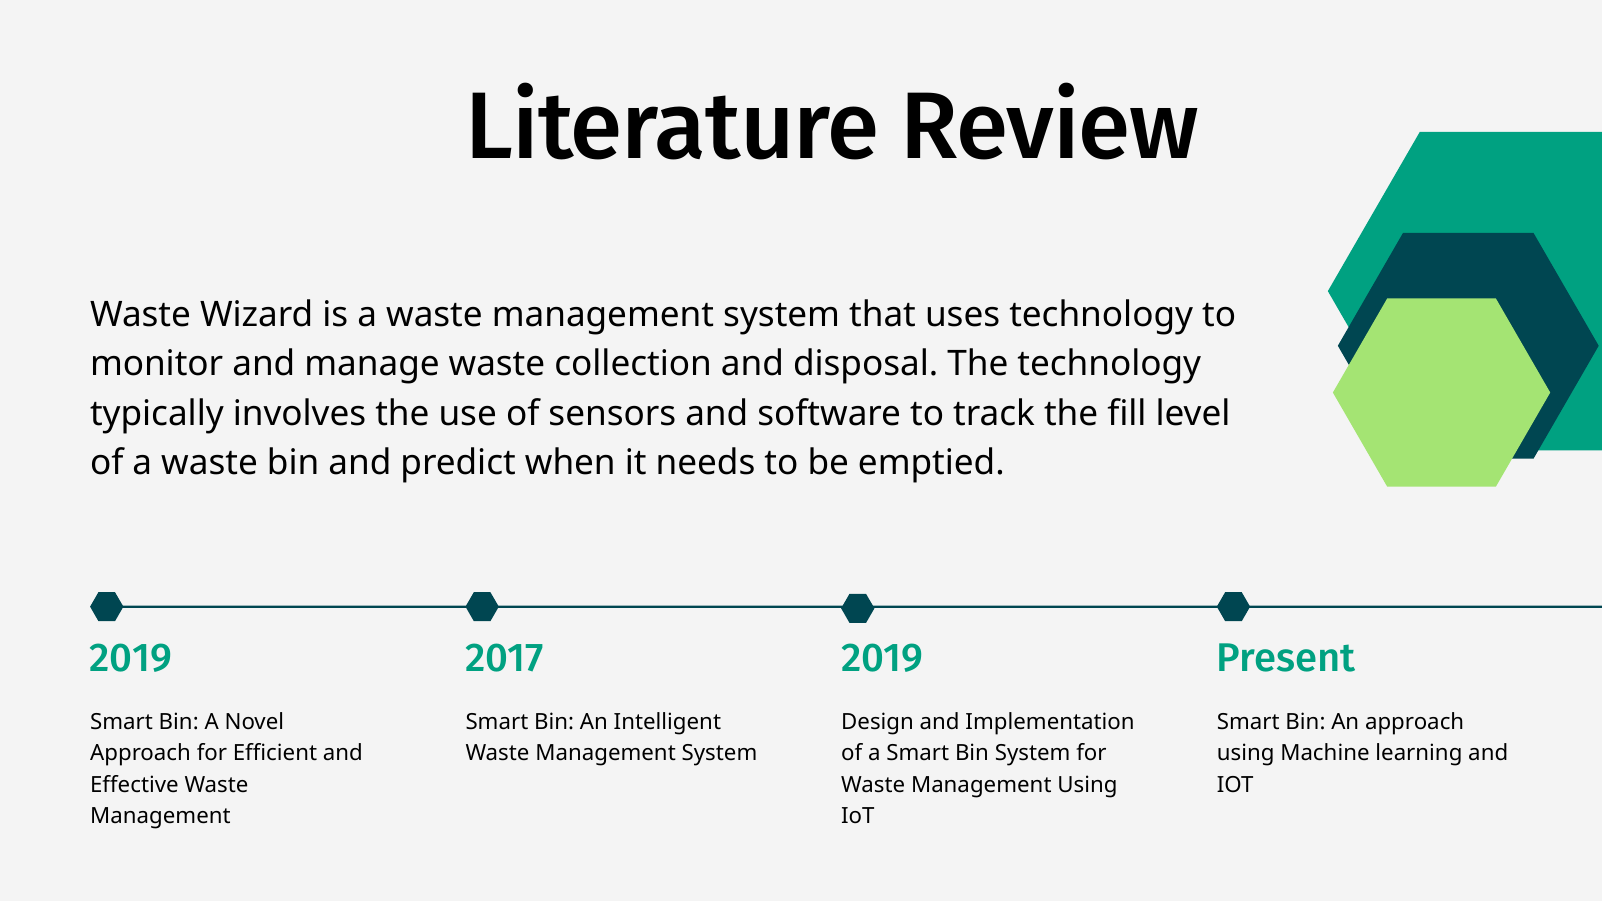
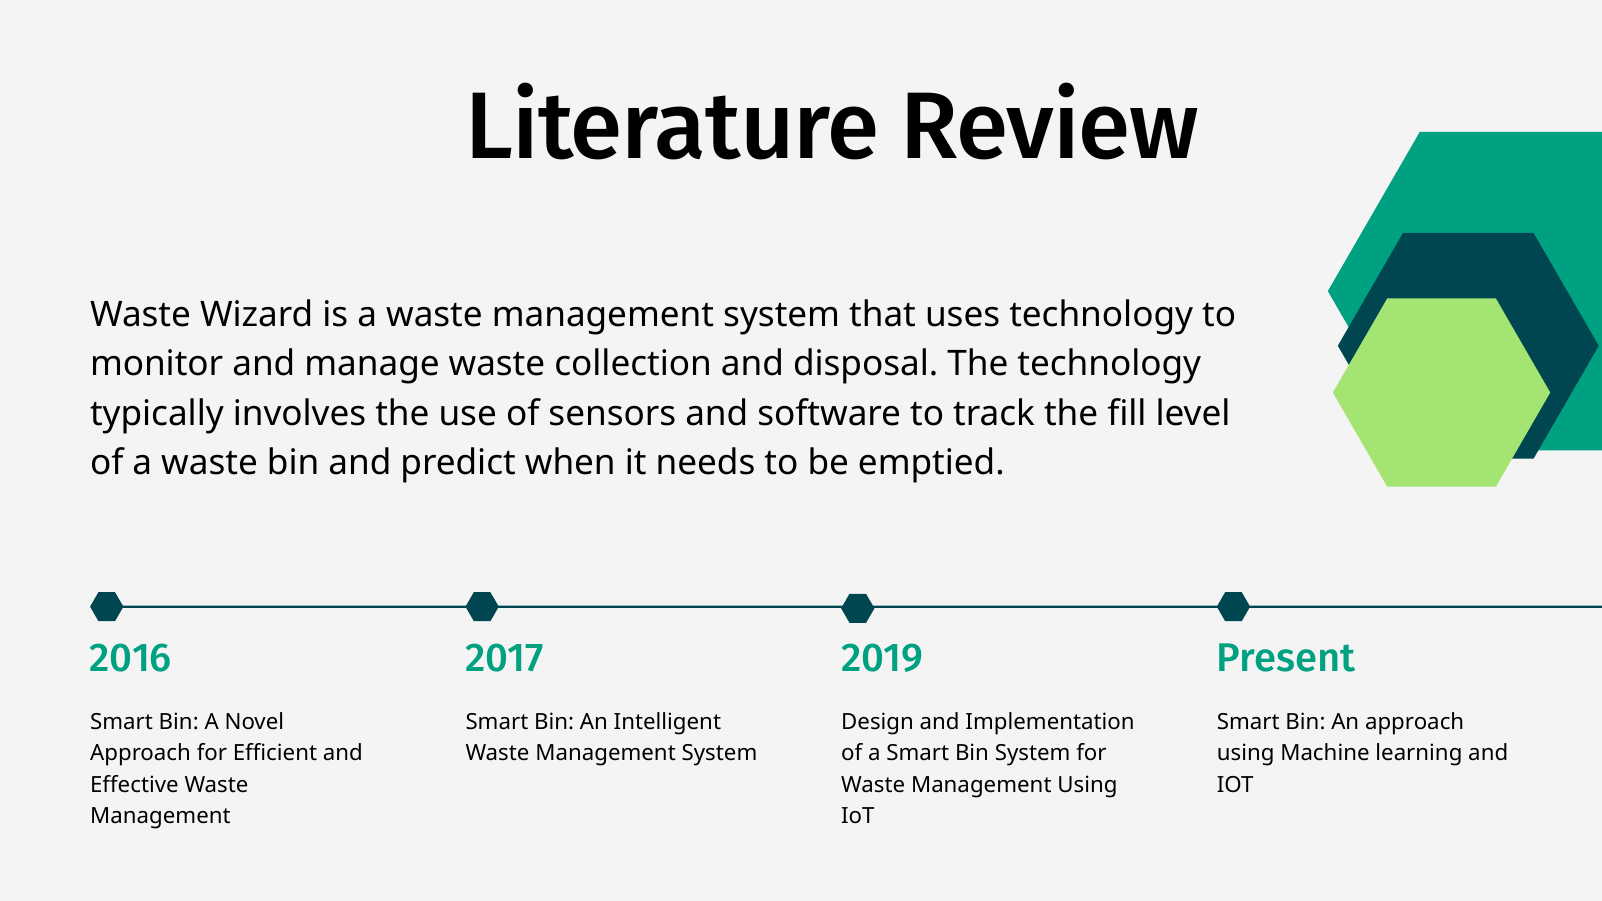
2019: 2019 -> 2016 (131, 659)
